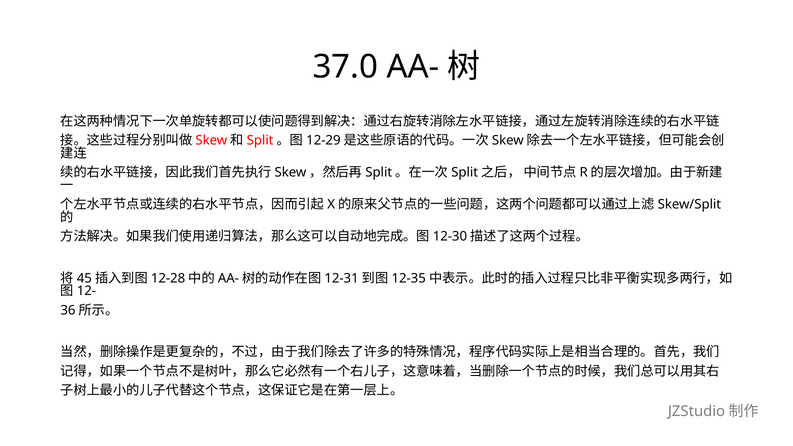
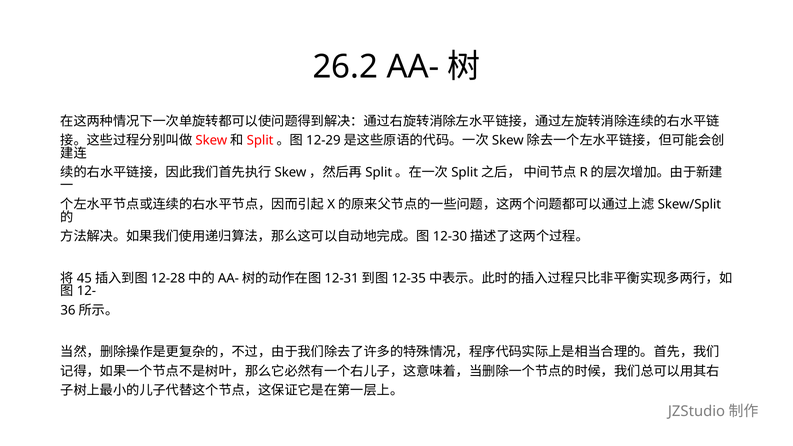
37.0: 37.0 -> 26.2 (345, 67)
